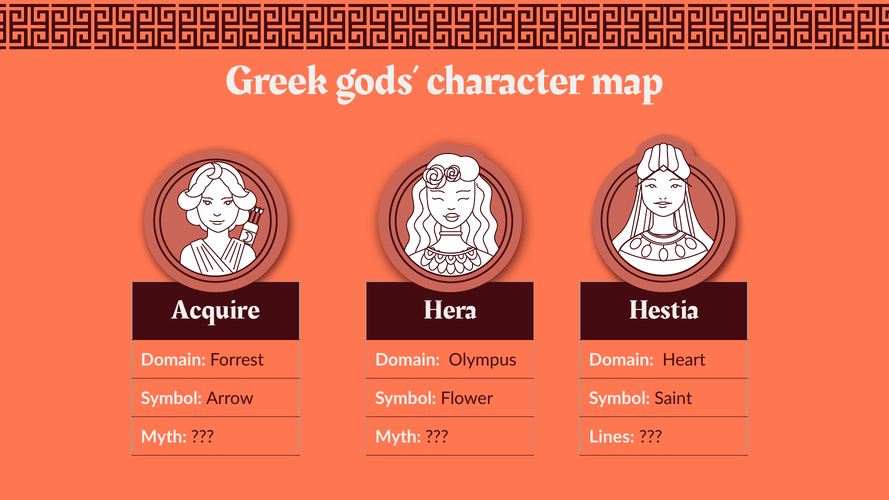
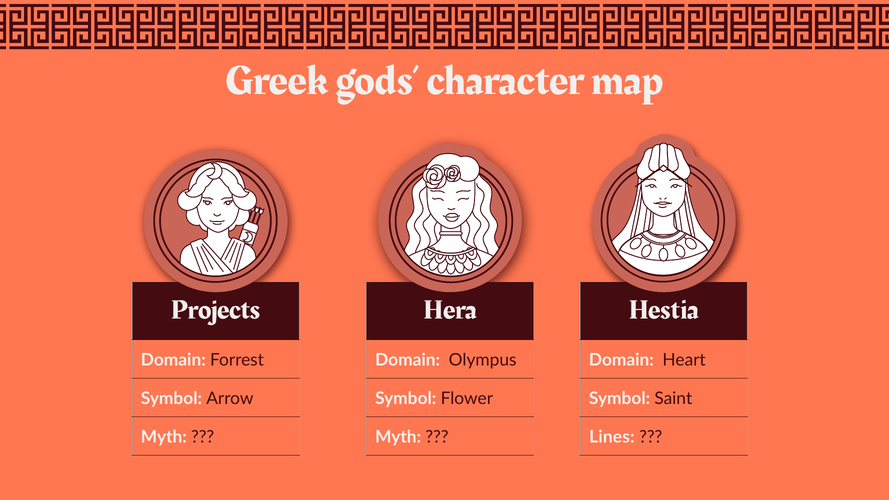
Acquire: Acquire -> Projects (216, 310)
